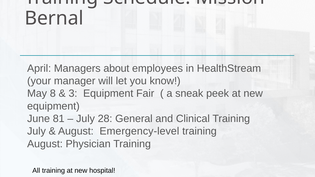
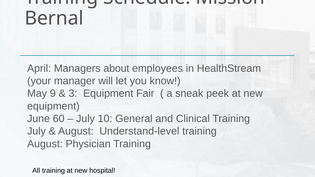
8: 8 -> 9 (53, 94)
81: 81 -> 60 (59, 119)
28: 28 -> 10 (105, 119)
Emergency-level: Emergency-level -> Understand-level (139, 131)
